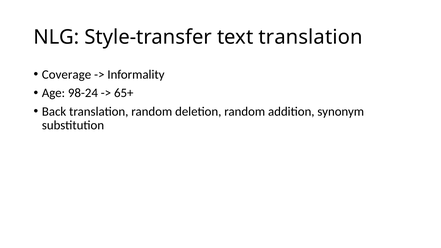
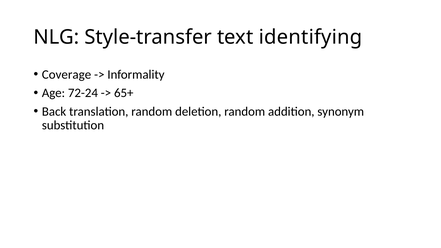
text translation: translation -> identifying (311, 37)
98-24: 98-24 -> 72-24 (83, 93)
